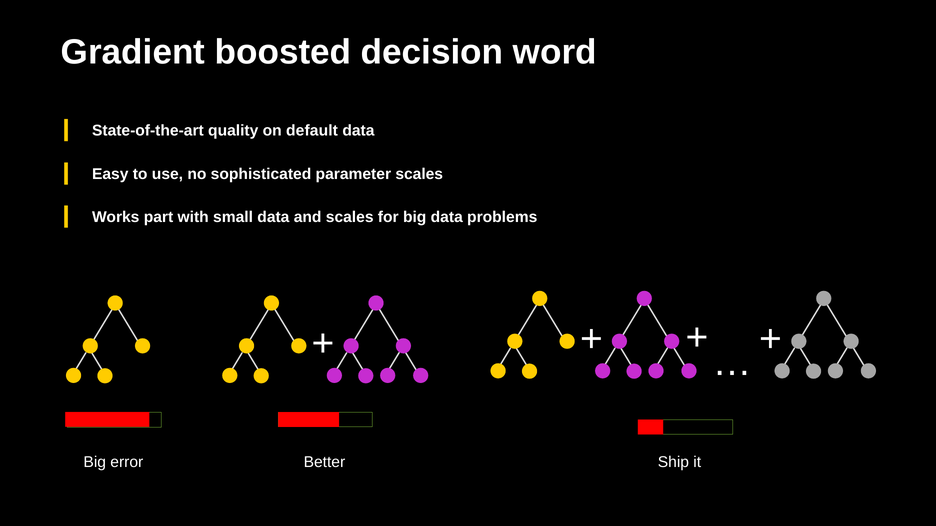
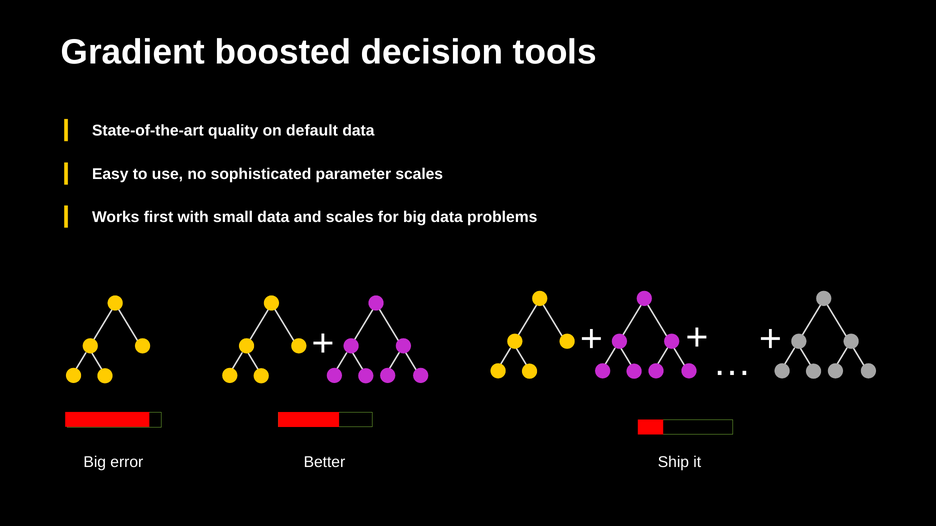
word: word -> tools (555, 52)
part: part -> first (158, 217)
